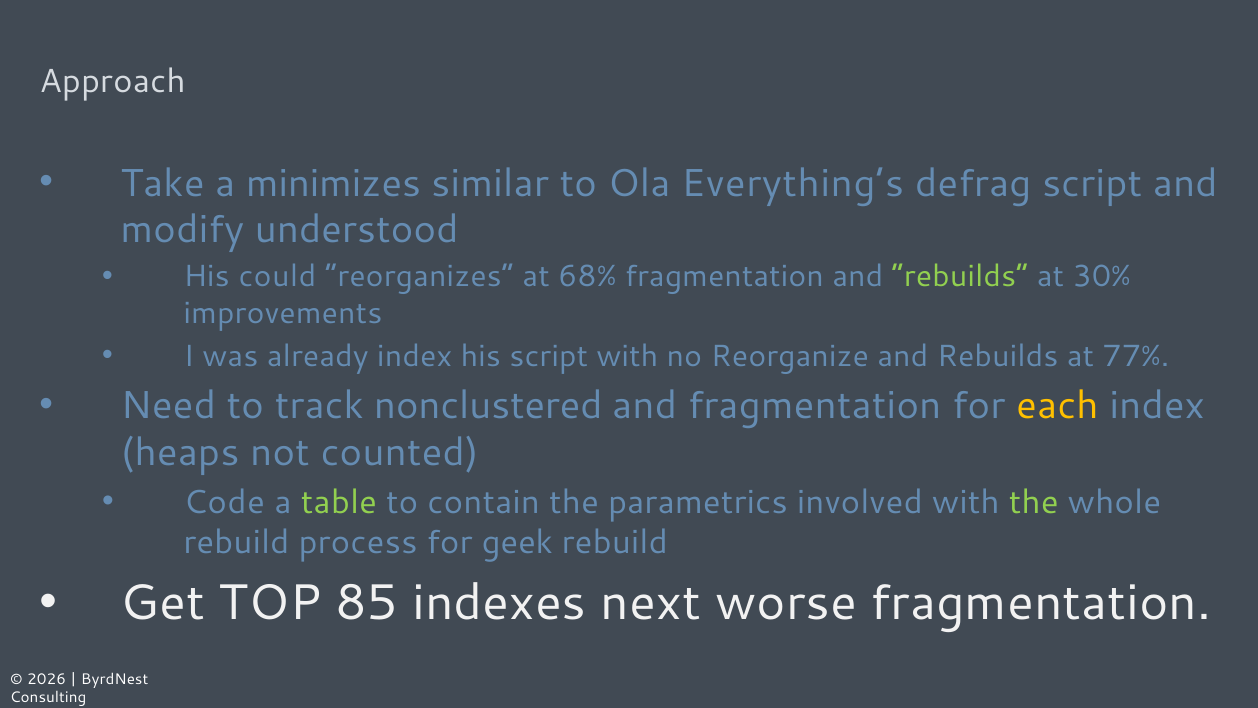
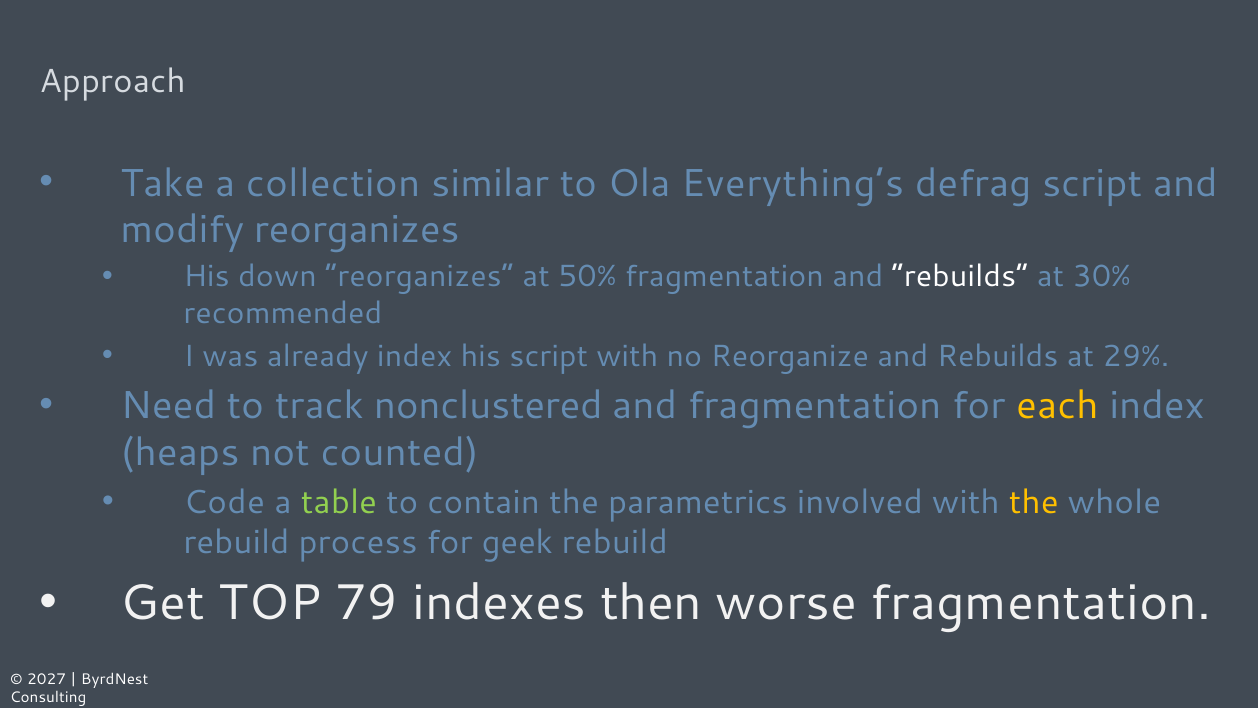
minimizes: minimizes -> collection (333, 183)
modify understood: understood -> reorganizes (357, 230)
could: could -> down (277, 277)
68%: 68% -> 50% (587, 277)
rebuilds colour: light green -> white (960, 277)
improvements: improvements -> recommended (283, 313)
77%: 77% -> 29% (1136, 356)
the colour: light green -> yellow (1034, 502)
85: 85 -> 79 (367, 603)
next: next -> then (651, 603)
2026: 2026 -> 2027 (47, 679)
